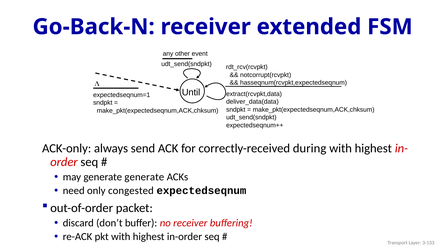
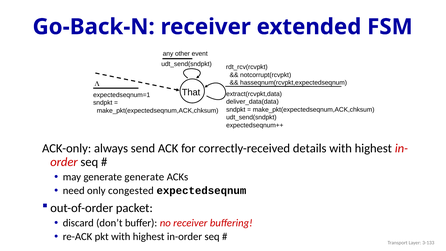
Until: Until -> That (191, 92)
during: during -> details (310, 148)
